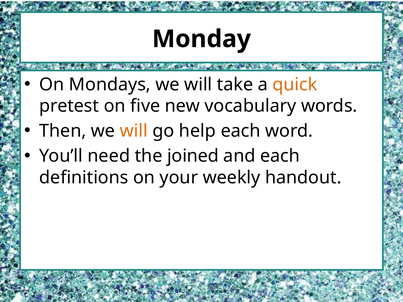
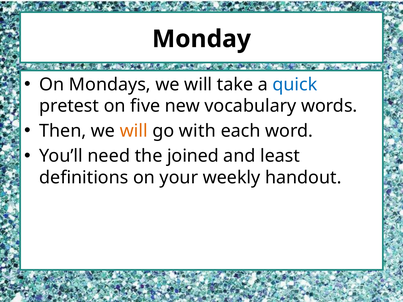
quick colour: orange -> blue (295, 85)
help: help -> with (197, 131)
and each: each -> least (280, 156)
